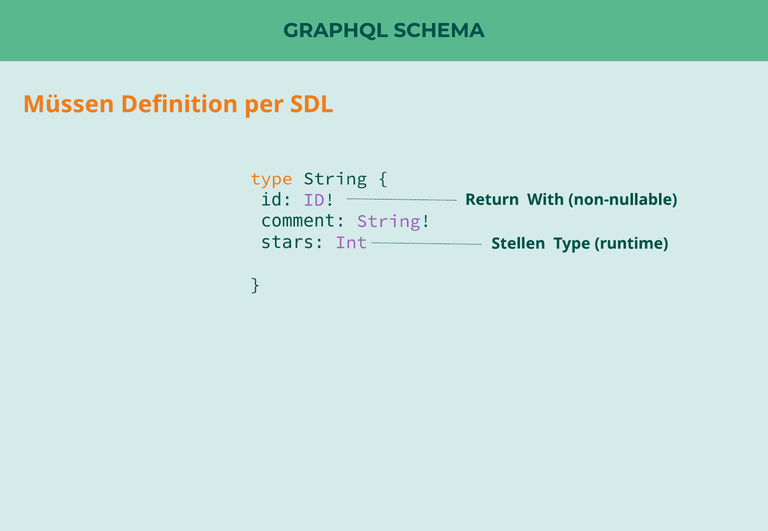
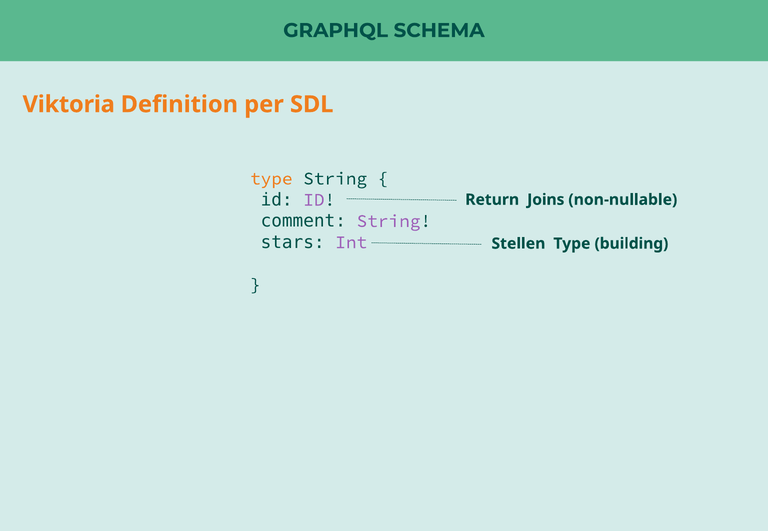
Müssen: Müssen -> Viktoria (69, 105)
With: With -> Joins (546, 200)
runtime: runtime -> building (631, 244)
